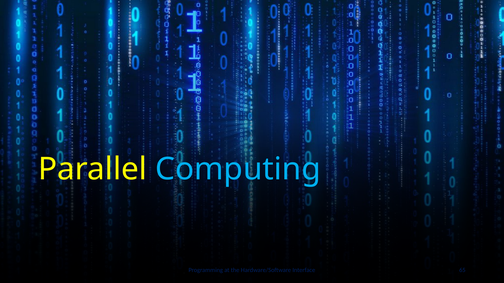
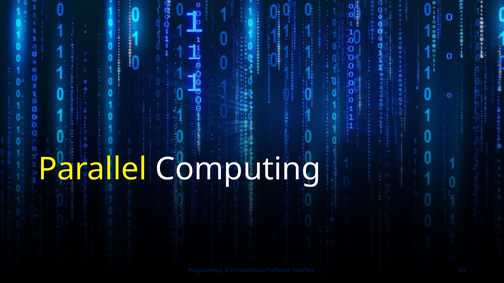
Computing colour: light blue -> white (238, 169)
